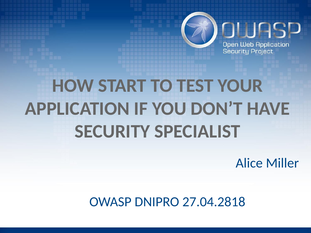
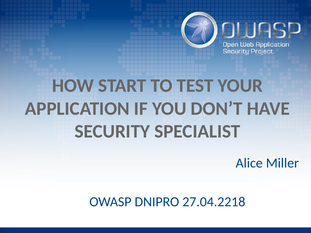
27.04.2818: 27.04.2818 -> 27.04.2218 (214, 202)
